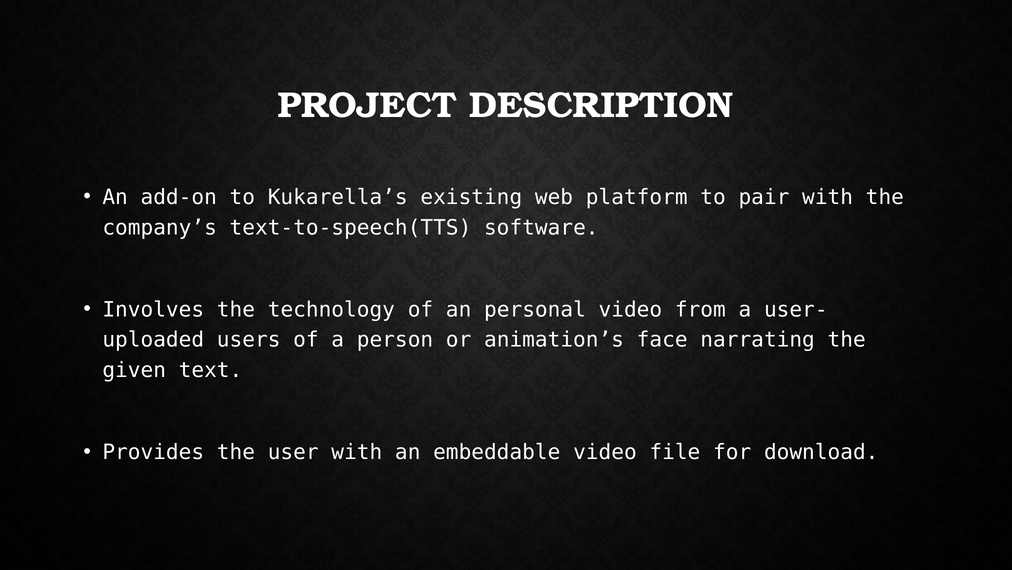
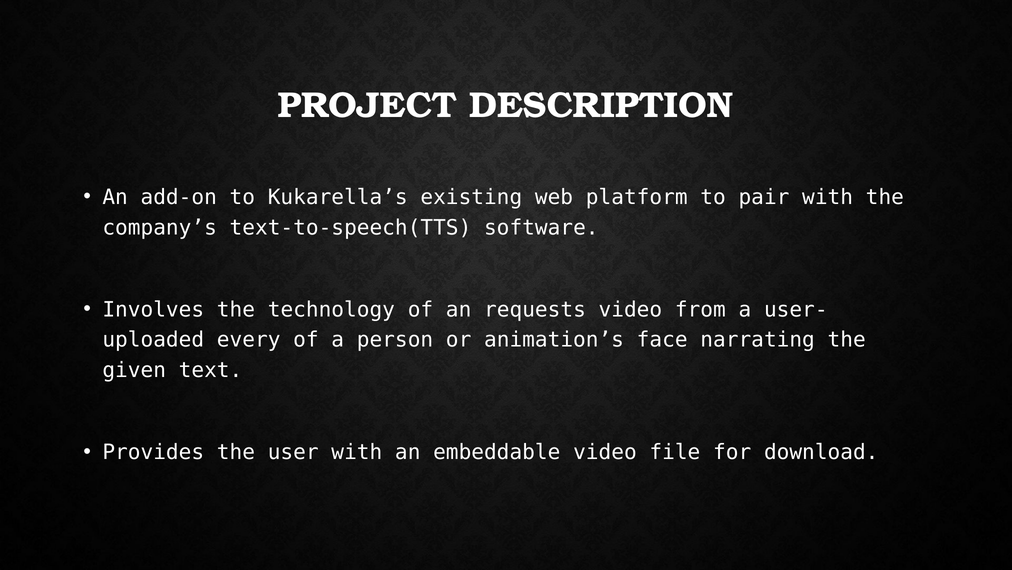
personal: personal -> requests (535, 309)
users: users -> every (249, 339)
